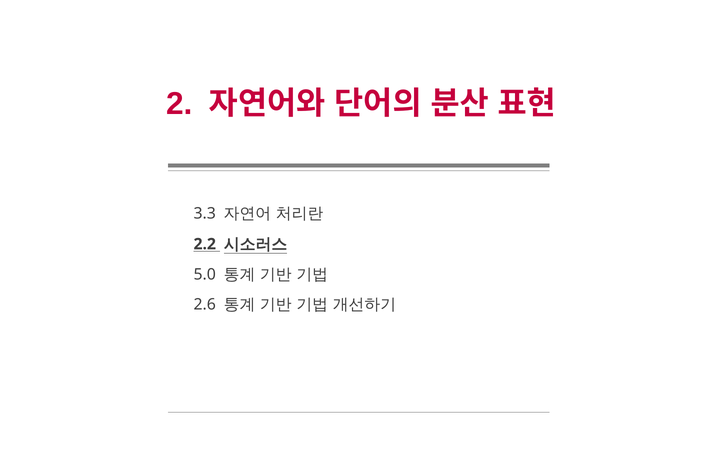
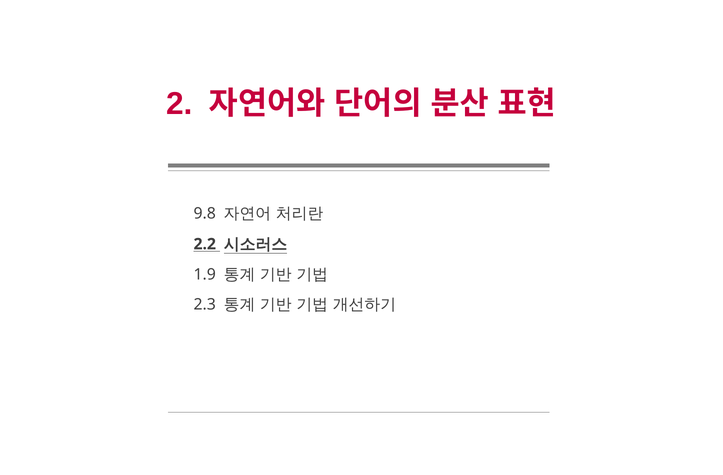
3.3: 3.3 -> 9.8 (205, 214)
5.0: 5.0 -> 1.9 (205, 274)
2.6: 2.6 -> 2.3 (205, 305)
